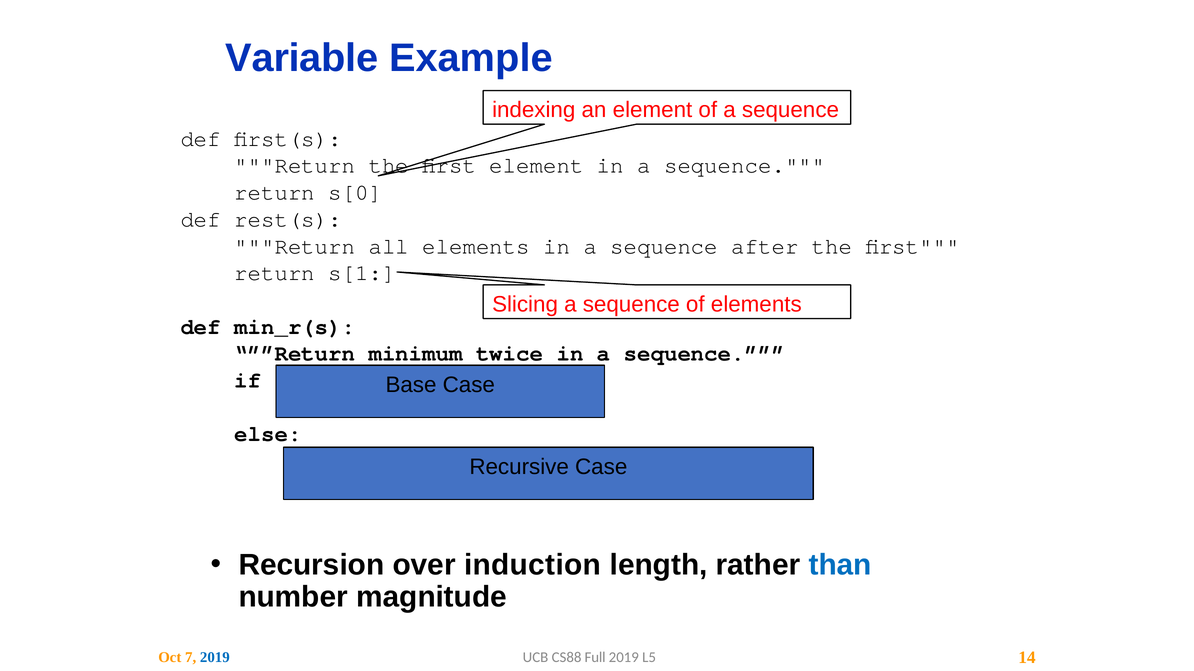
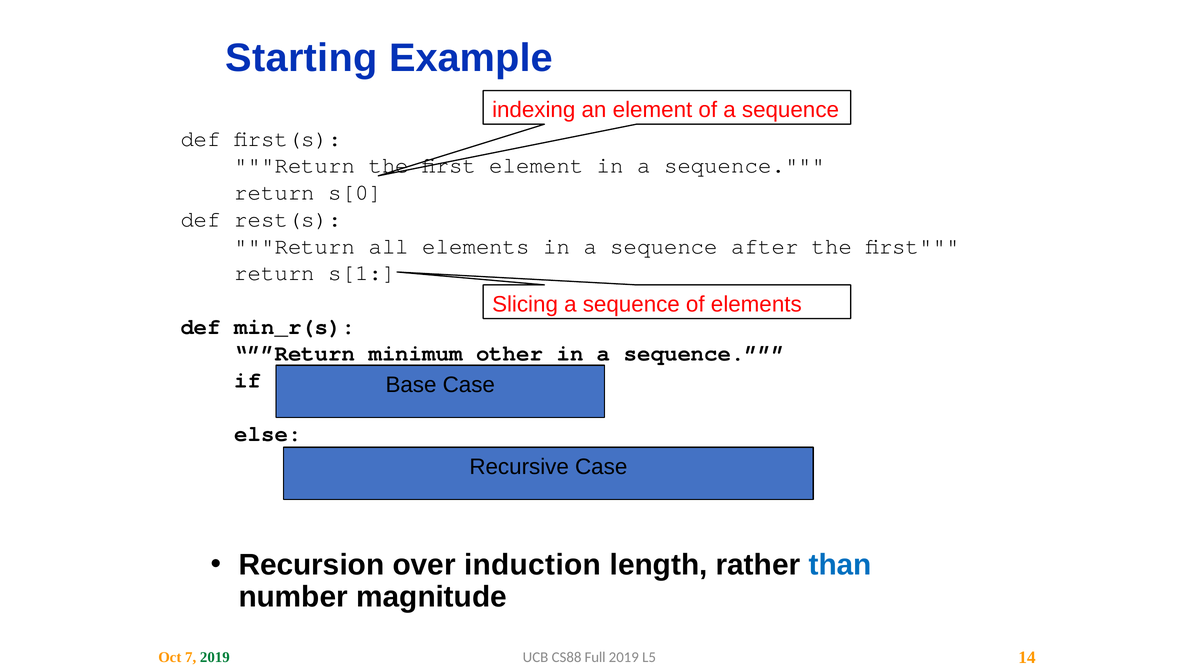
Variable: Variable -> Starting (302, 58)
twice: twice -> other (510, 354)
2019 colour: blue -> green (215, 658)
